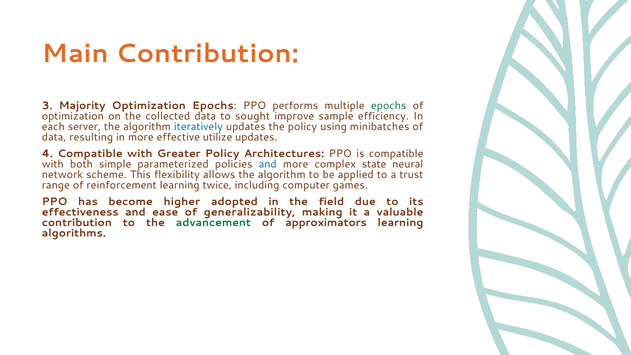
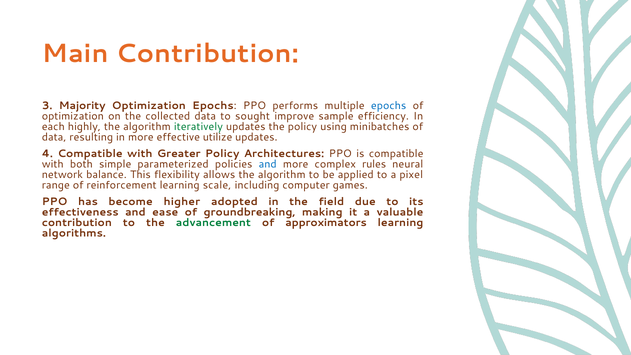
epochs colour: green -> blue (389, 106)
server: server -> highly (84, 127)
iteratively colour: blue -> green (198, 127)
state: state -> rules (374, 164)
scheme: scheme -> balance (107, 175)
trust: trust -> pixel (411, 175)
twice: twice -> scale (217, 185)
generalizability: generalizability -> groundbreaking (250, 212)
